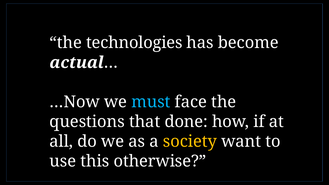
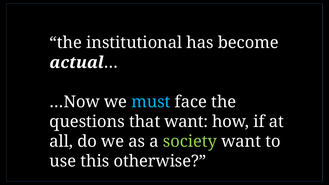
technologies: technologies -> institutional (134, 43)
that done: done -> want (186, 122)
society colour: yellow -> light green (190, 142)
